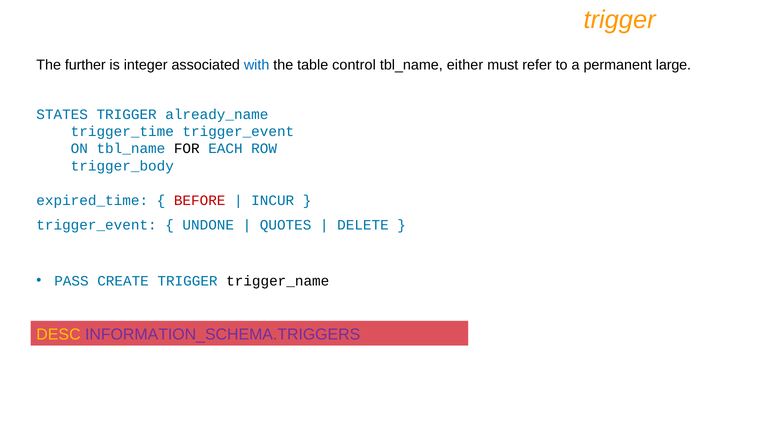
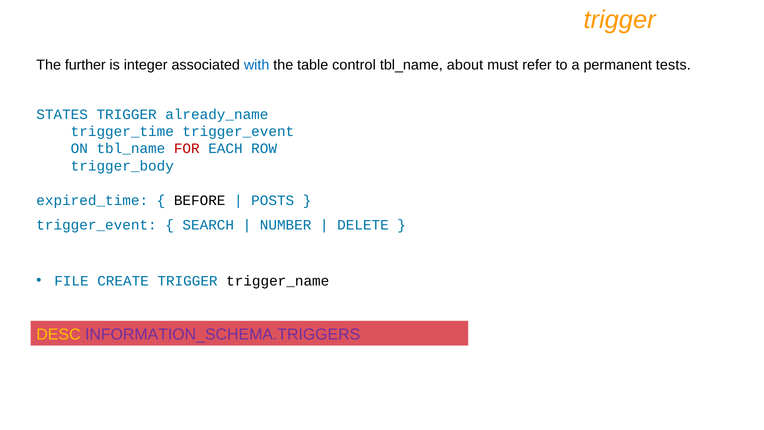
either: either -> about (465, 65)
large: large -> tests (673, 65)
FOR colour: black -> red (187, 149)
BEFORE colour: red -> black (200, 200)
INCUR: INCUR -> POSTS (273, 200)
UNDONE: UNDONE -> SEARCH (208, 225)
QUOTES: QUOTES -> NUMBER (286, 225)
PASS: PASS -> FILE (71, 281)
